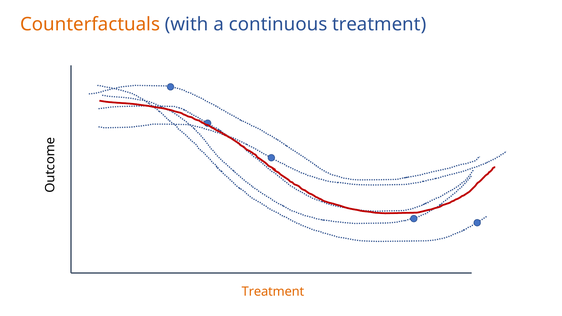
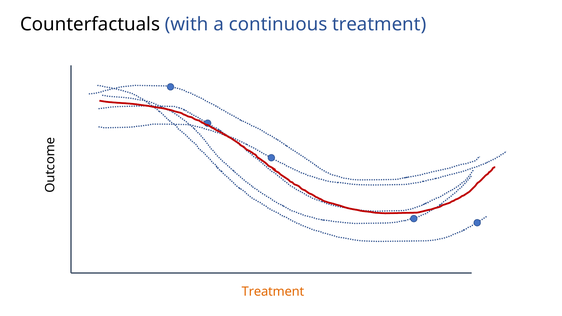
Counterfactuals colour: orange -> black (90, 24)
